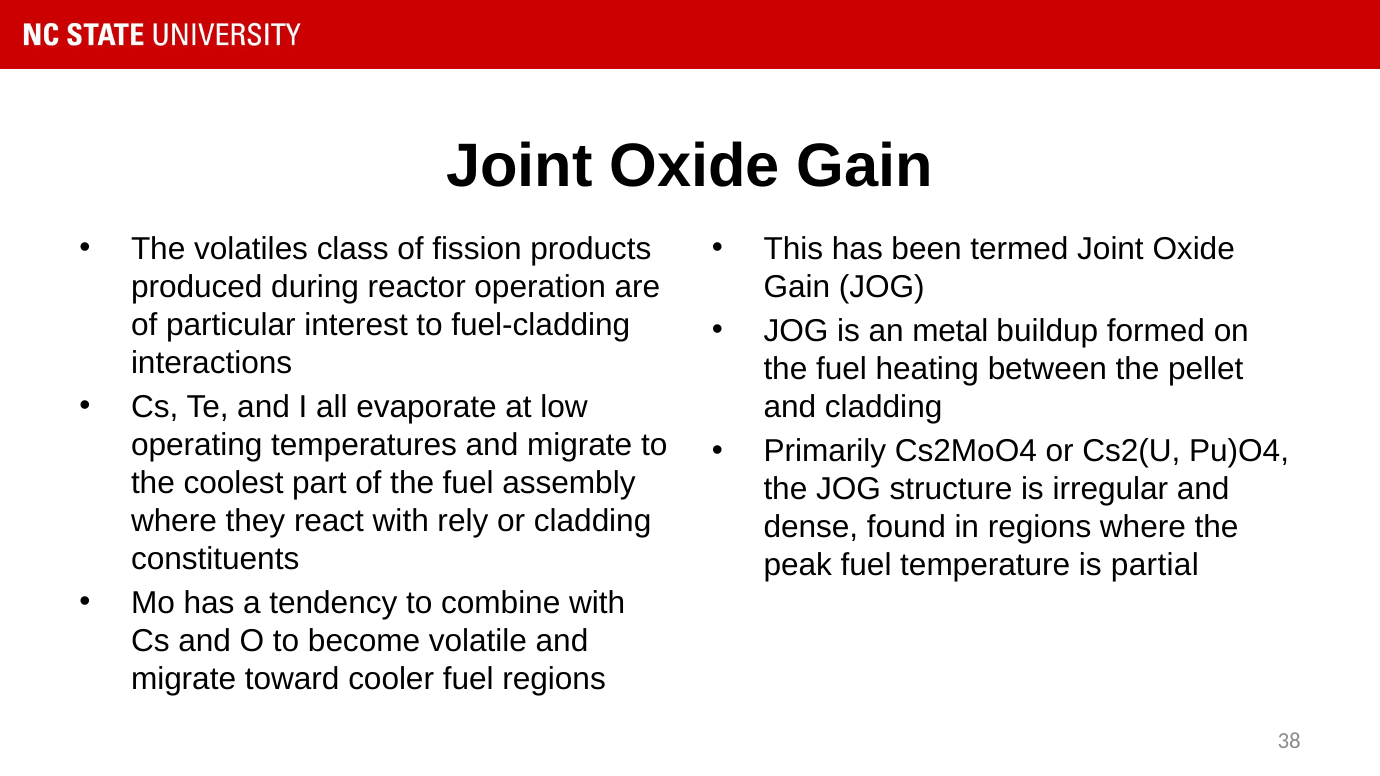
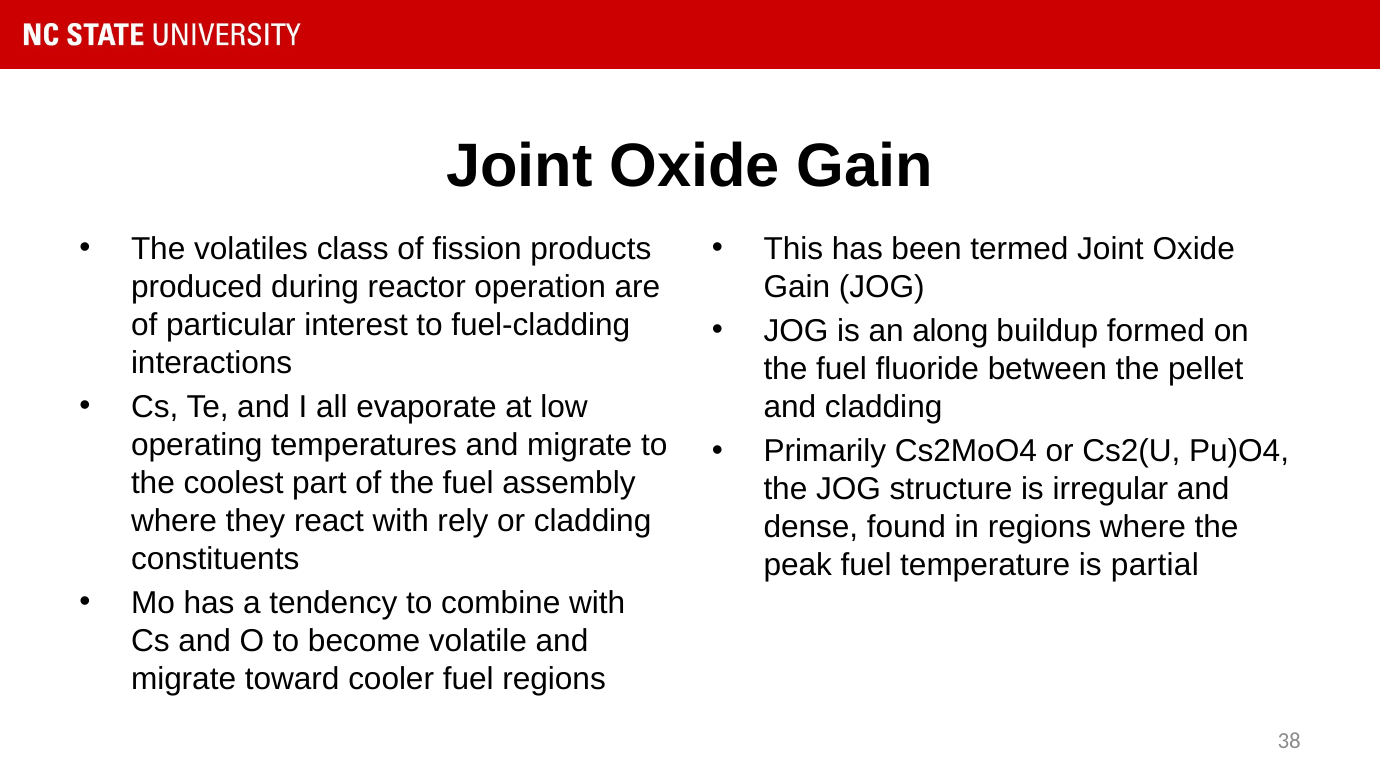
metal: metal -> along (950, 331)
heating: heating -> fluoride (927, 369)
